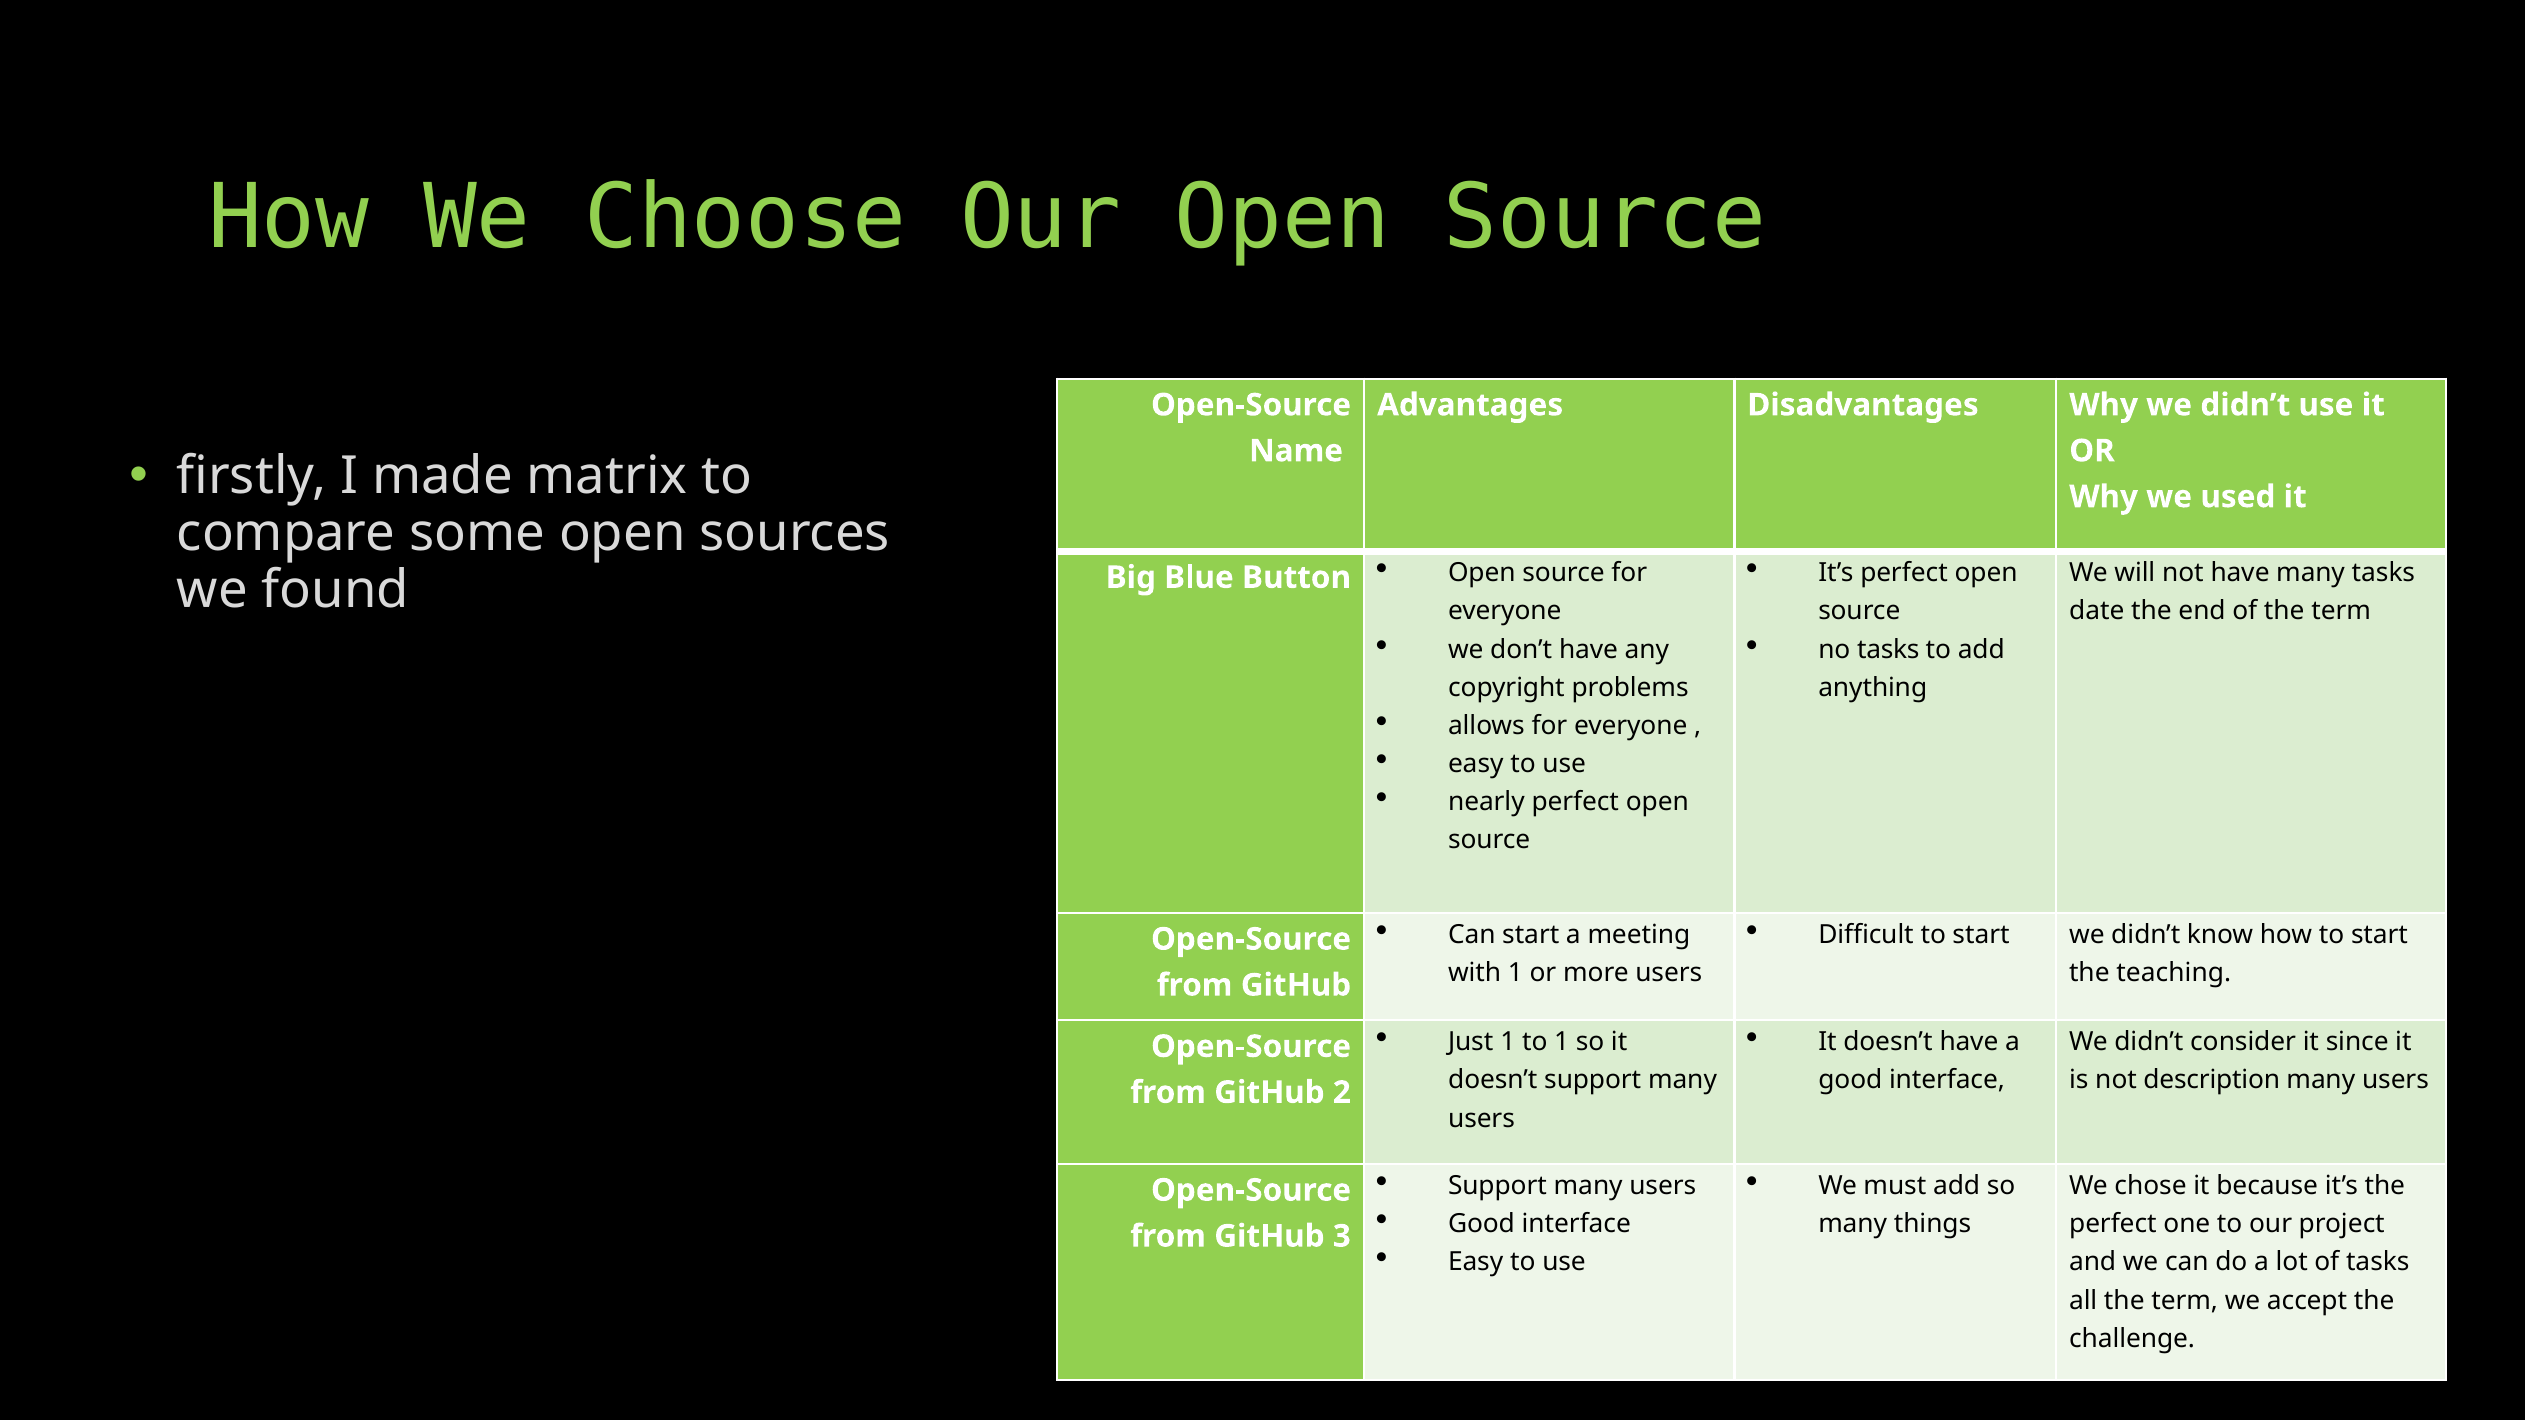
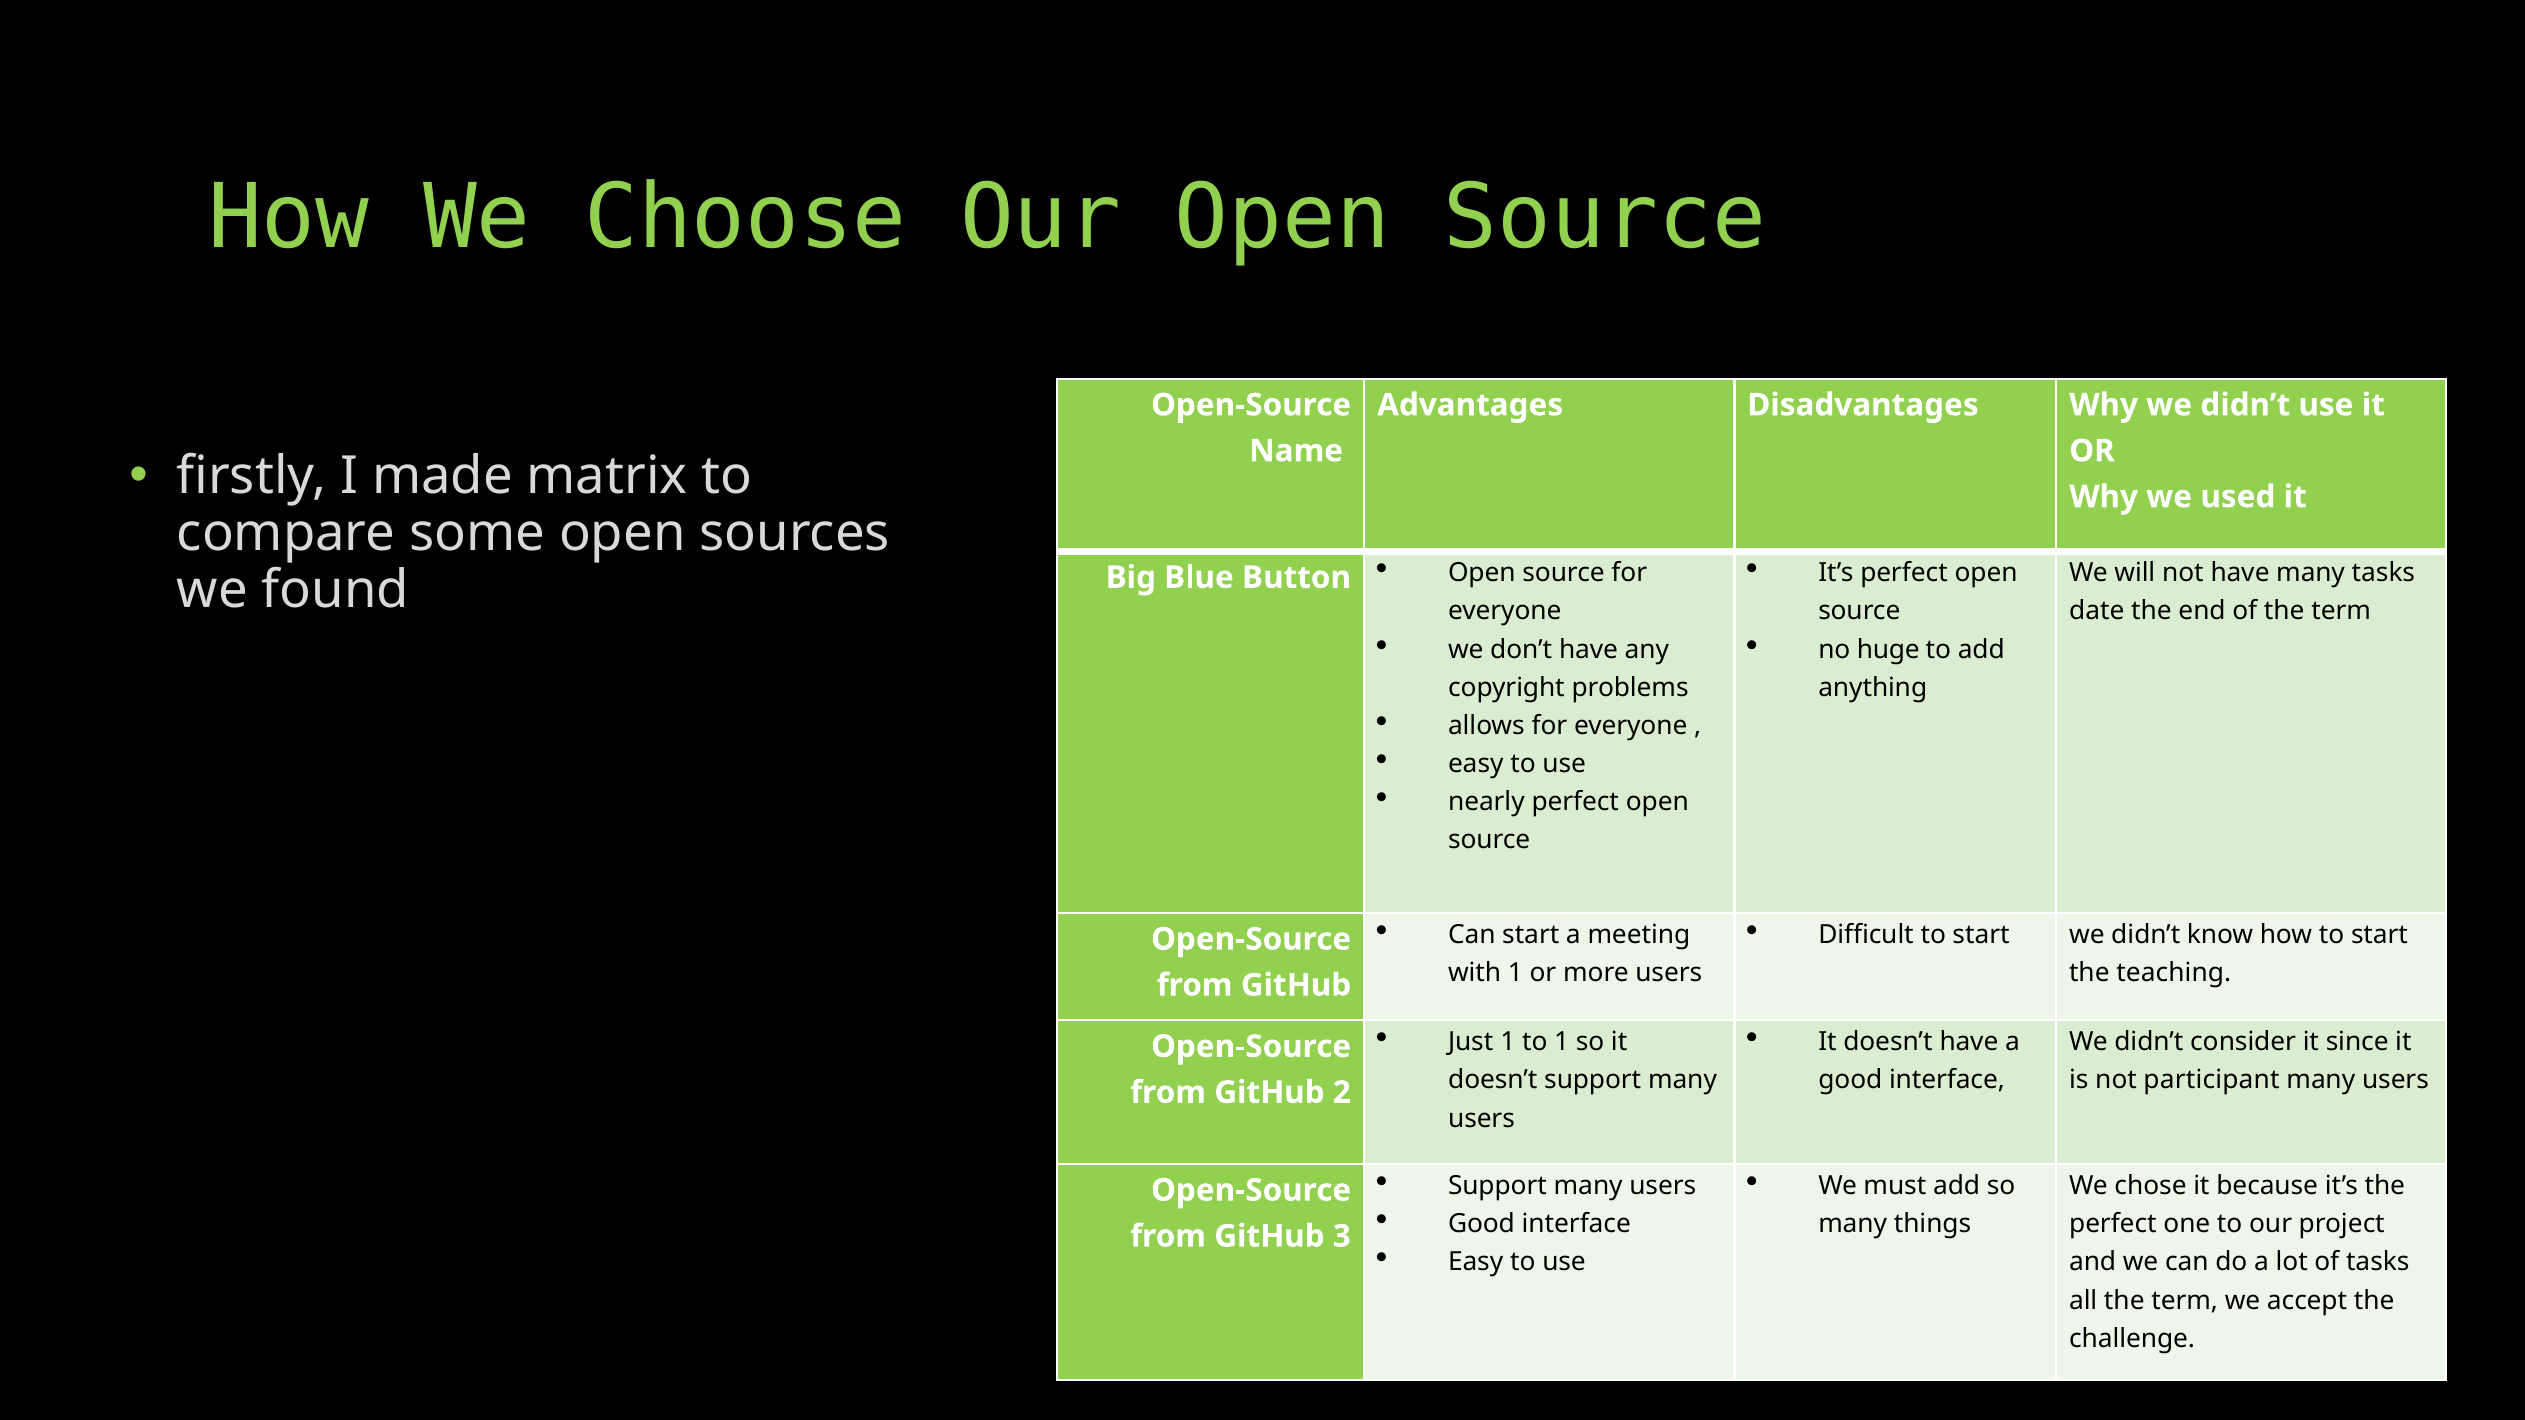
no tasks: tasks -> huge (1888, 649)
description: description -> participant (2212, 1081)
